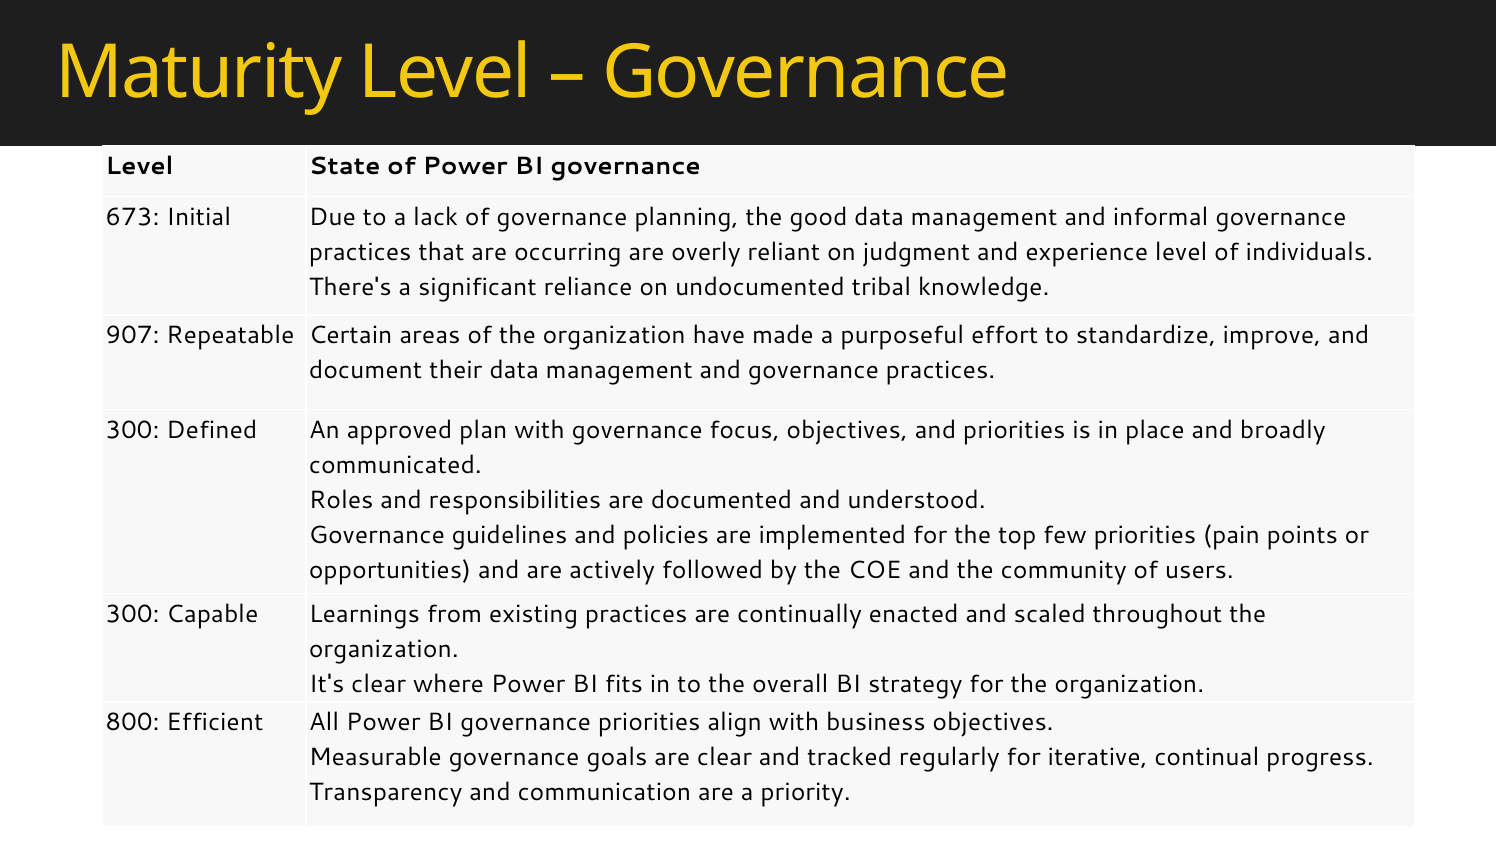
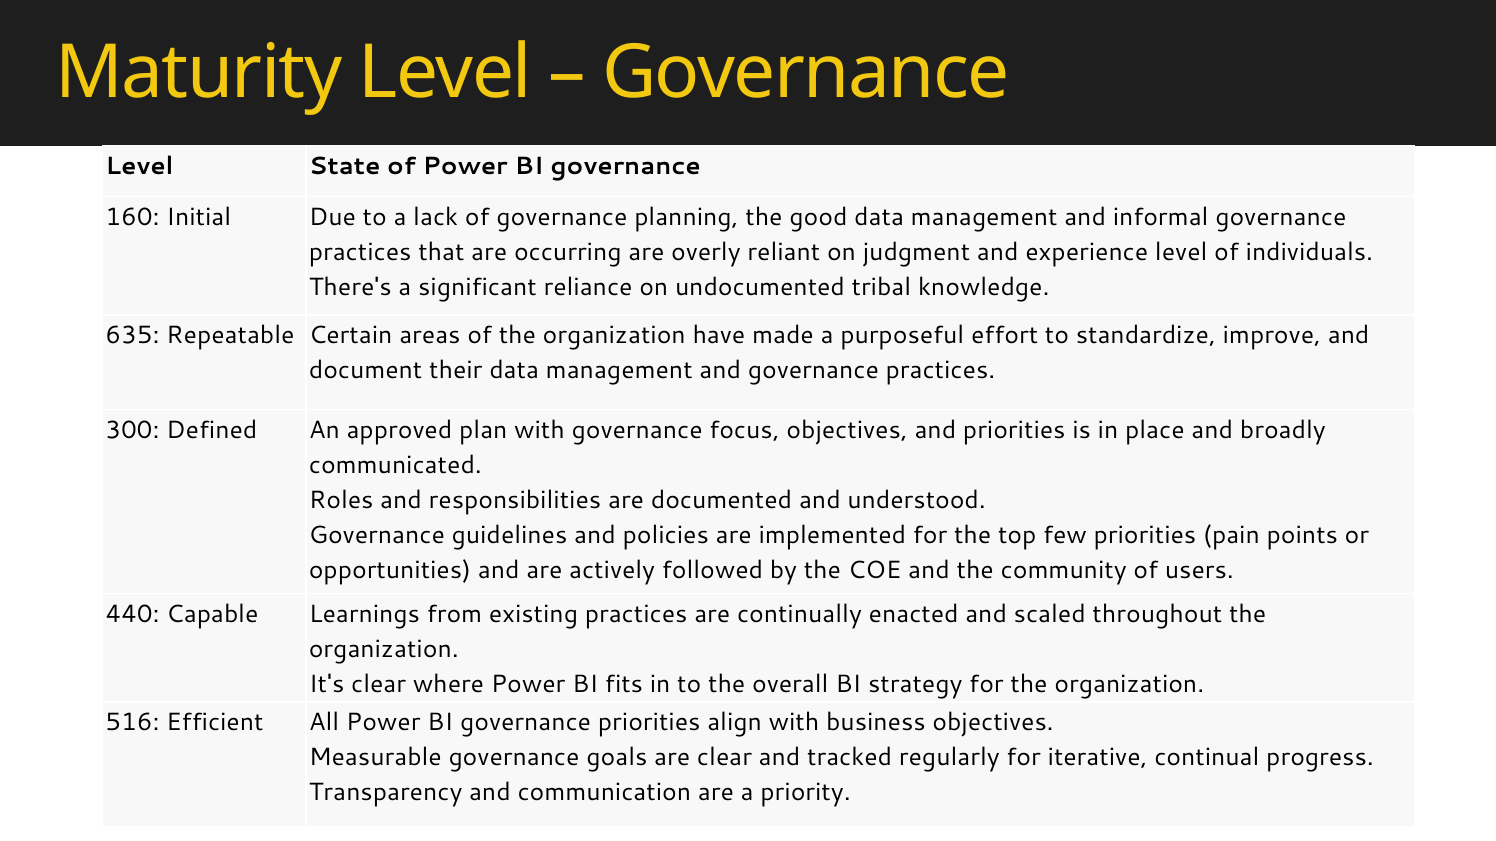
673: 673 -> 160 (132, 217)
907: 907 -> 635 (132, 335)
300: 300 -> 440 (132, 614)
800: 800 -> 516 (132, 723)
